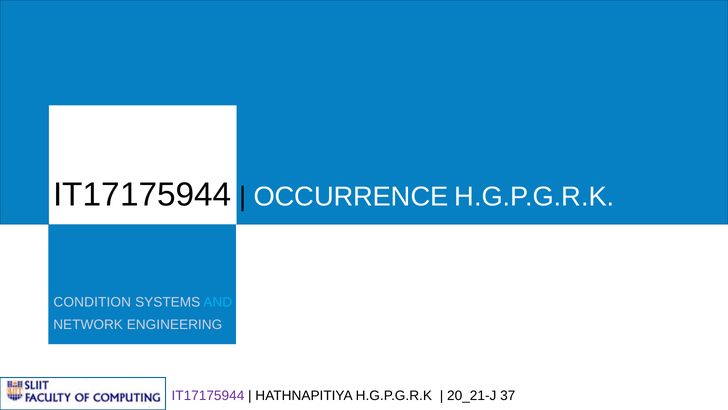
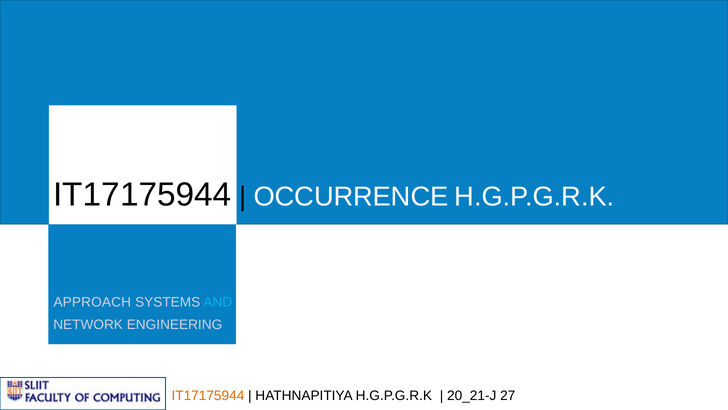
CONDITION: CONDITION -> APPROACH (92, 302)
IT17175944 colour: purple -> orange (208, 395)
37: 37 -> 27 (508, 395)
